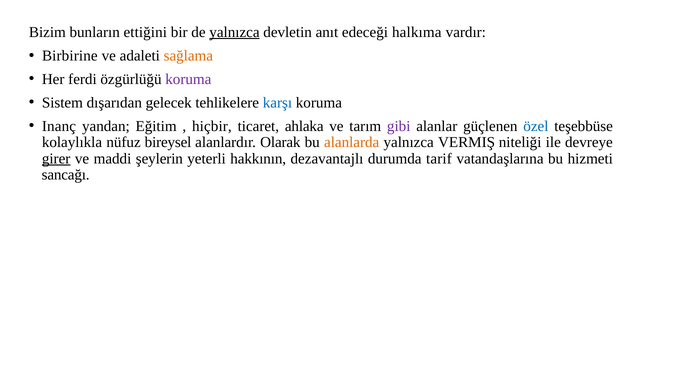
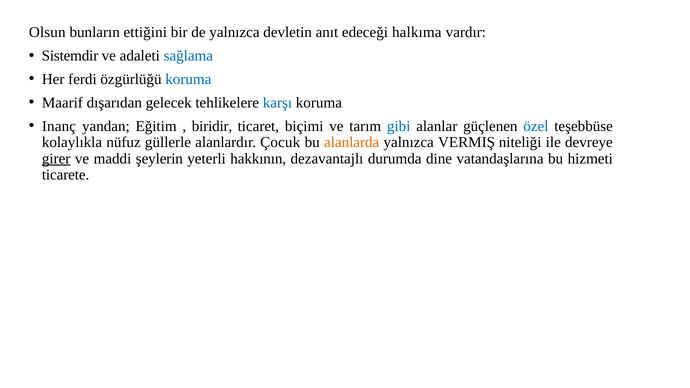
Bizim: Bizim -> Olsun (47, 32)
yalnızca underline: present -> none (234, 32)
Birbirine: Birbirine -> Sistemdir (70, 56)
sağlama colour: orange -> blue (188, 56)
koruma colour: purple -> blue (188, 79)
Sistem: Sistem -> Maarif (62, 103)
hiçbir: hiçbir -> biridir (212, 126)
ahlaka: ahlaka -> biçimi (304, 126)
gibi colour: purple -> blue (399, 126)
bireysel: bireysel -> güllerle (168, 142)
Olarak: Olarak -> Çocuk (280, 142)
tarif: tarif -> dine (439, 159)
sancağı: sancağı -> ticarete (66, 175)
